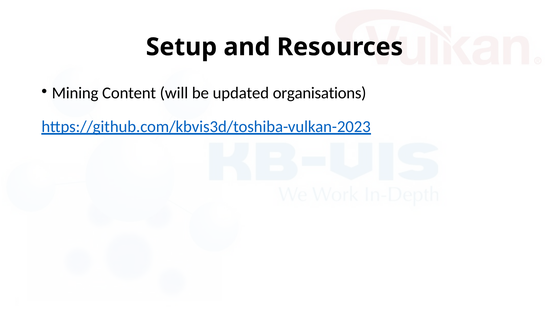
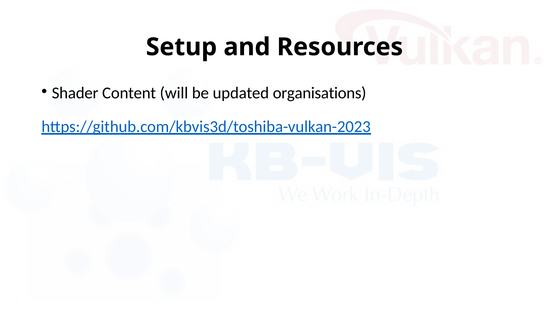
Mining: Mining -> Shader (75, 93)
